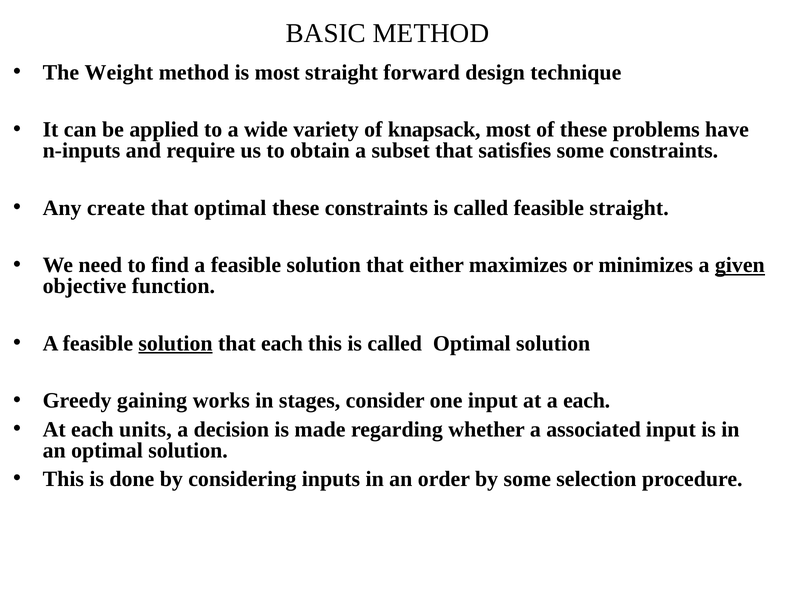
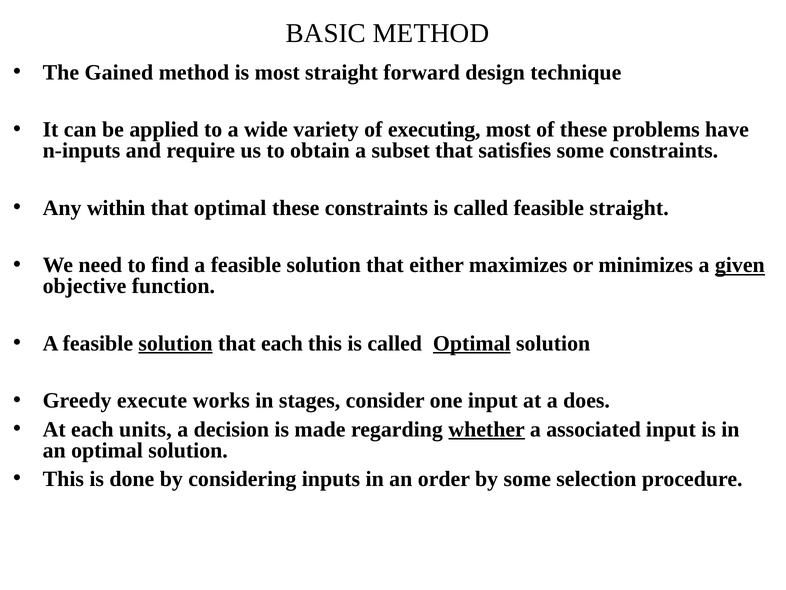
Weight: Weight -> Gained (119, 72)
knapsack: knapsack -> executing (434, 130)
create: create -> within (116, 208)
Optimal underline: none -> present (472, 343)
gaining: gaining -> execute (152, 400)
a each: each -> does (587, 400)
whether underline: none -> present (487, 429)
